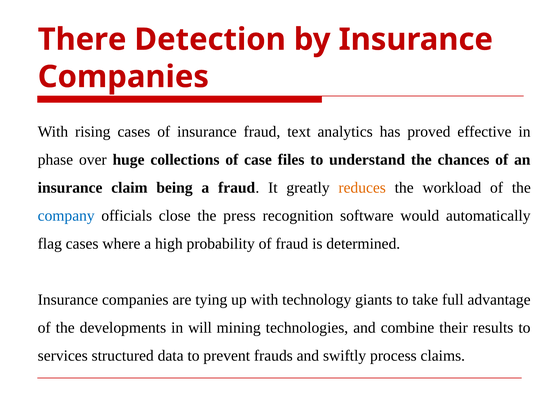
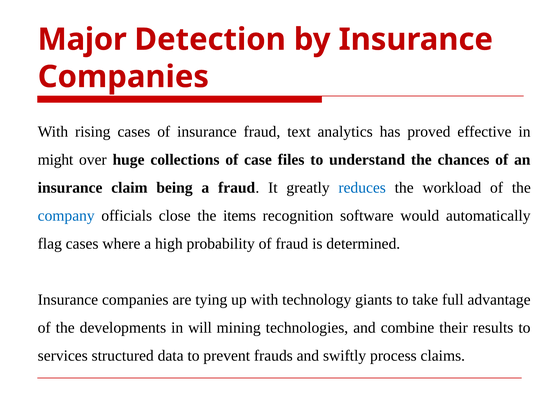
There: There -> Major (82, 39)
phase: phase -> might (55, 159)
reduces colour: orange -> blue (362, 187)
press: press -> items (240, 215)
